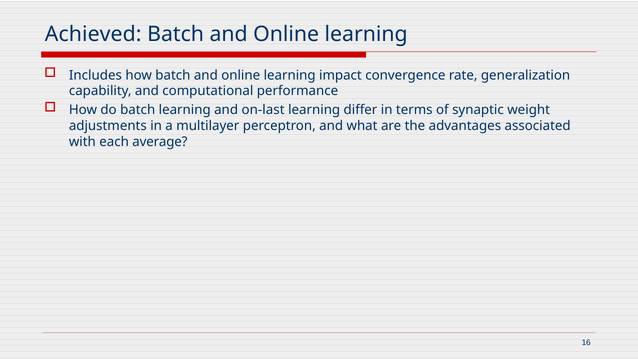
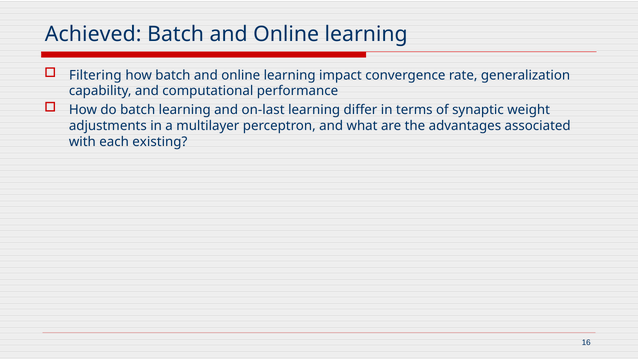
Includes: Includes -> Filtering (95, 75)
average: average -> existing (160, 142)
